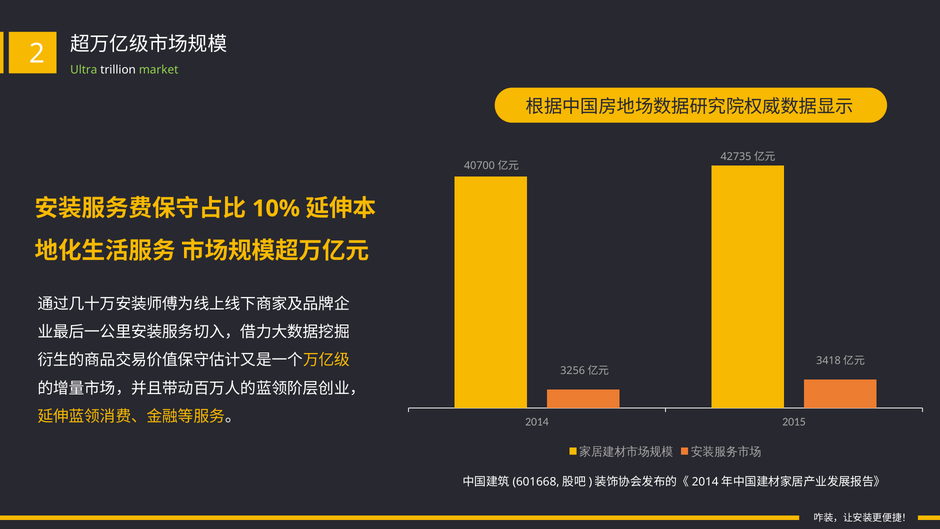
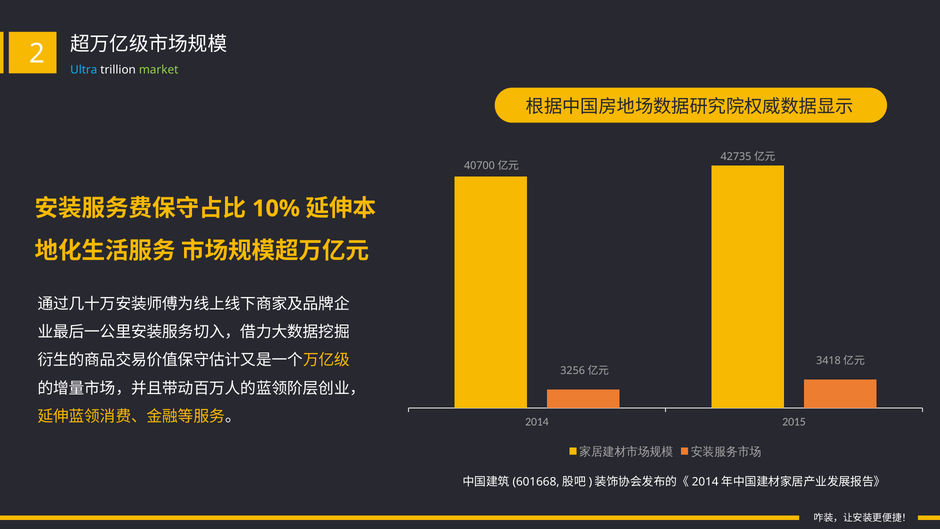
Ultra colour: light green -> light blue (84, 70)
